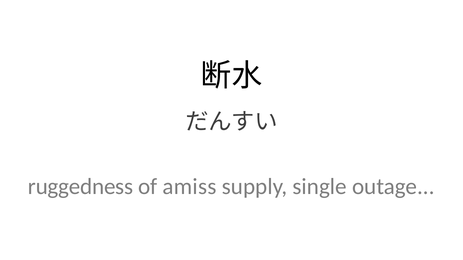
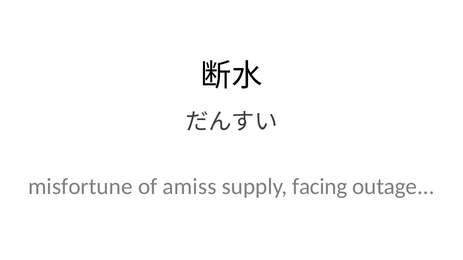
ruggedness: ruggedness -> misfortune (80, 187)
single: single -> facing (320, 187)
